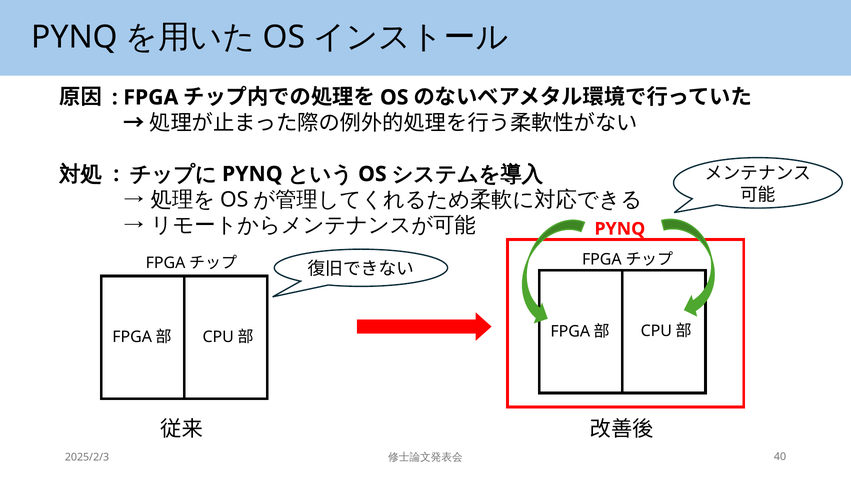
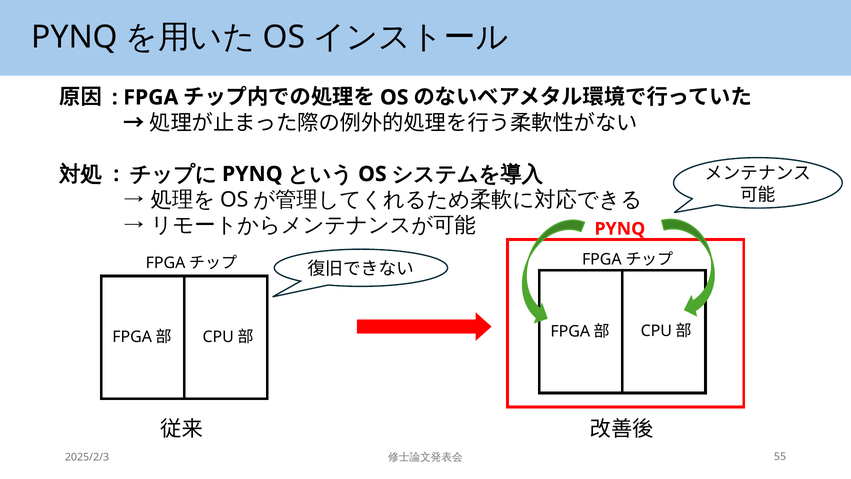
40: 40 -> 55 (780, 456)
